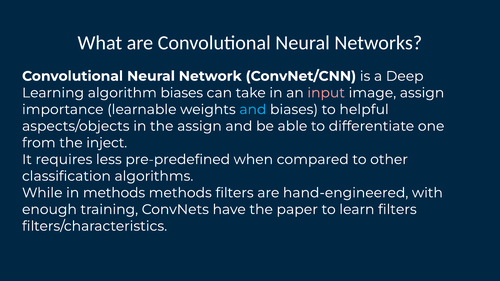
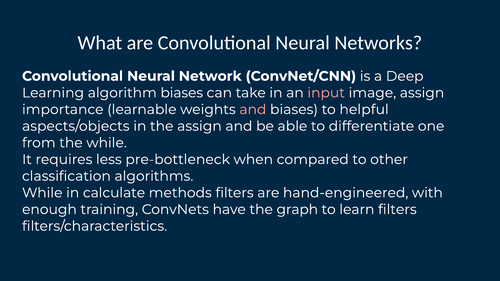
and colour: light blue -> pink (253, 110)
the inject: inject -> while (107, 143)
pre-predefined: pre-predefined -> pre-bottleneck (178, 160)
in methods: methods -> calculate (114, 193)
paper: paper -> graph (297, 210)
